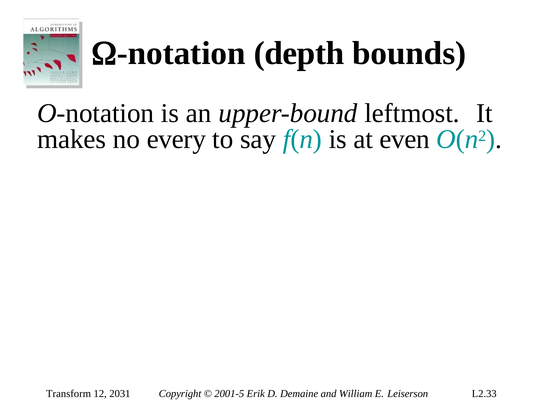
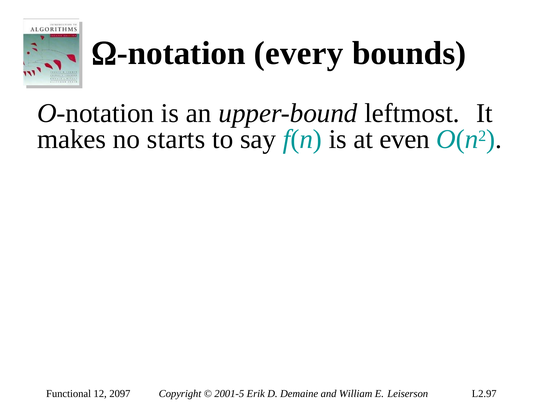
depth: depth -> every (299, 53)
every: every -> starts (176, 139)
Transform: Transform -> Functional (69, 394)
2031: 2031 -> 2097 (120, 394)
L2.33: L2.33 -> L2.97 (484, 394)
